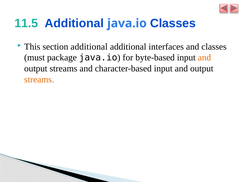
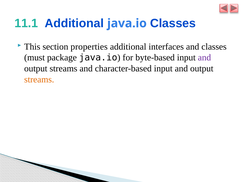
11.5: 11.5 -> 11.1 (26, 23)
section additional: additional -> properties (89, 46)
and colour: orange -> purple (204, 57)
